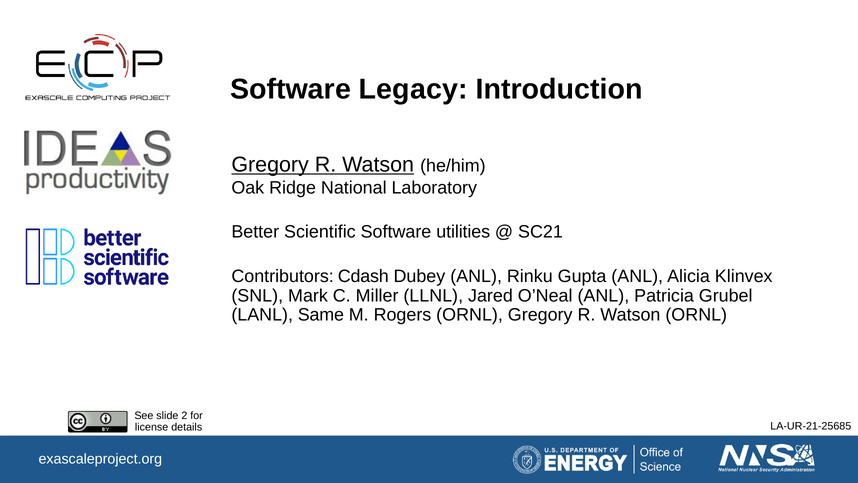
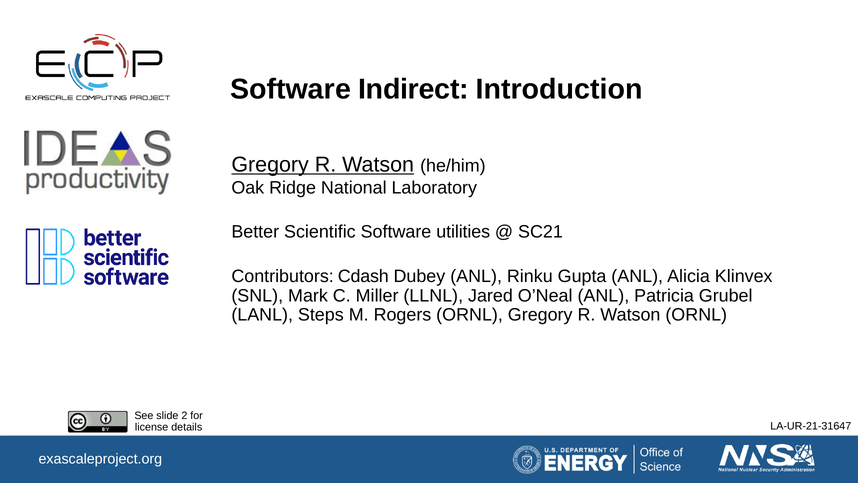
Legacy: Legacy -> Indirect (414, 89)
Same: Same -> Steps (321, 315)
LA-UR-21-25685: LA-UR-21-25685 -> LA-UR-21-31647 (811, 426)
